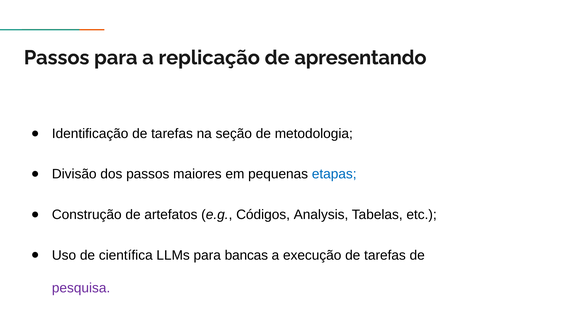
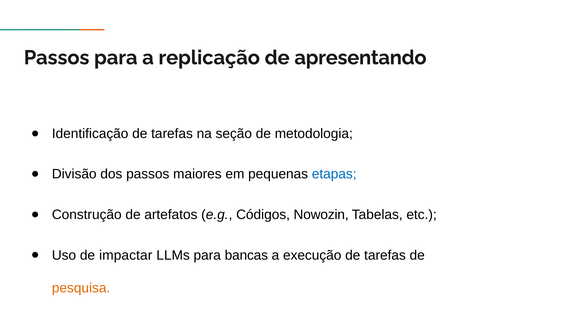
Analysis: Analysis -> Nowozin (321, 214)
científica: científica -> impactar (126, 255)
pesquisa colour: purple -> orange (81, 288)
